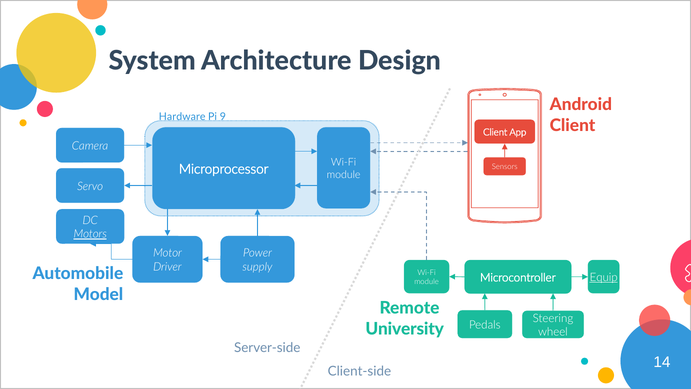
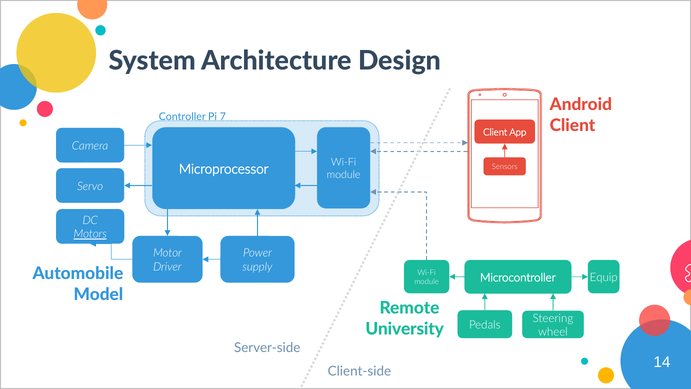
Hardware: Hardware -> Controller (182, 117)
9: 9 -> 7 (223, 117)
Equip underline: present -> none (604, 277)
